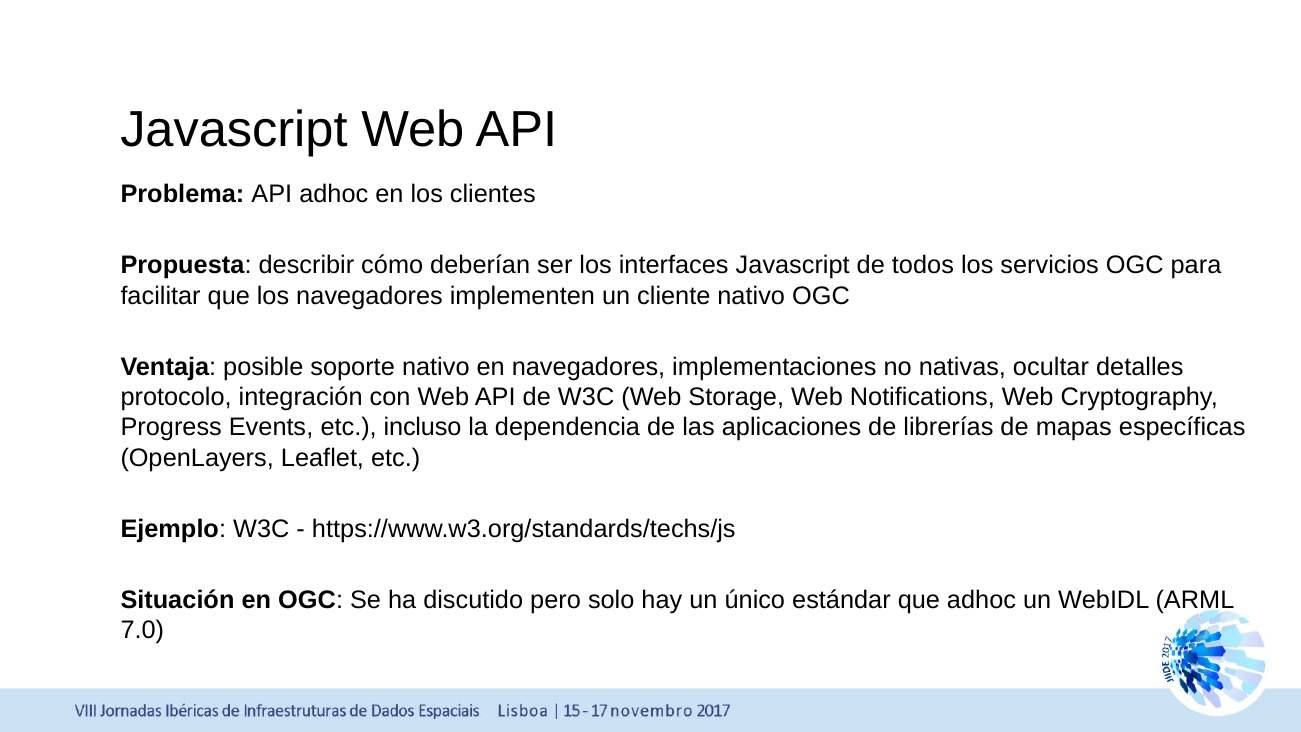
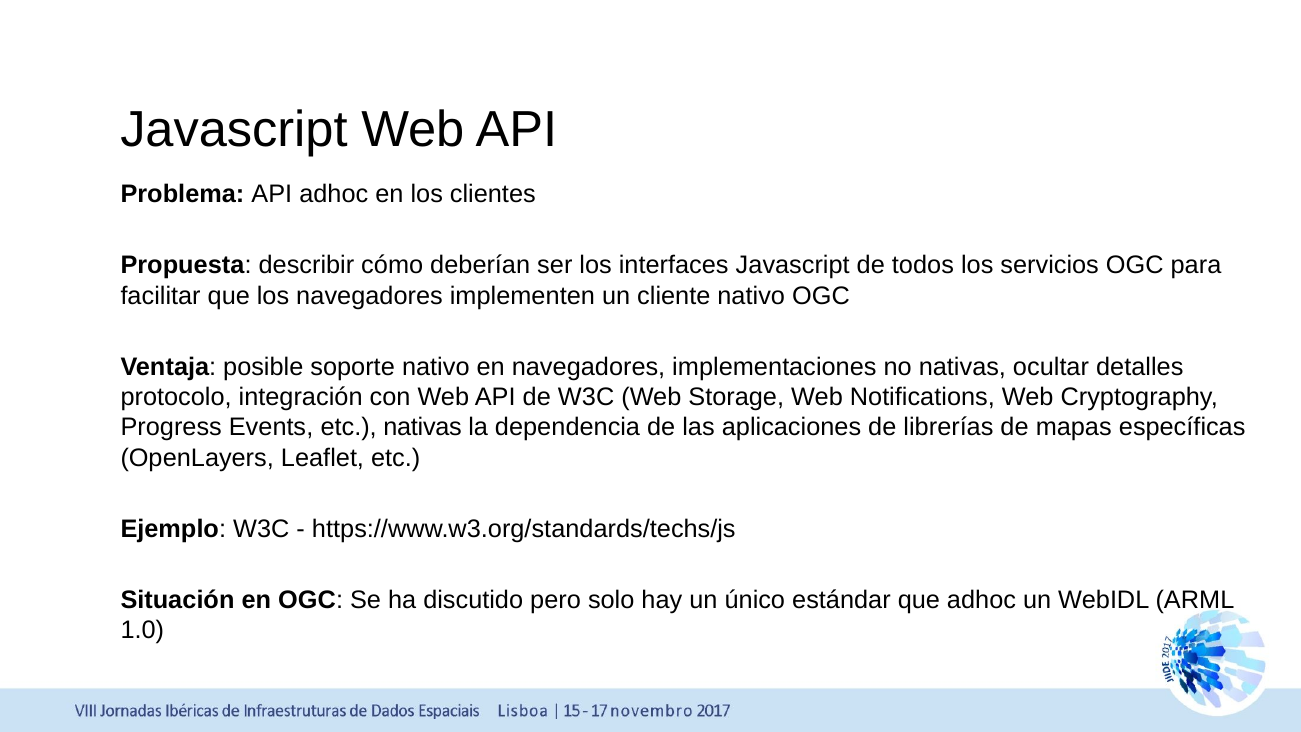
etc incluso: incluso -> nativas (423, 428)
7.0: 7.0 -> 1.0 (142, 630)
